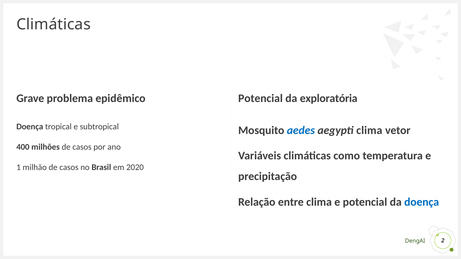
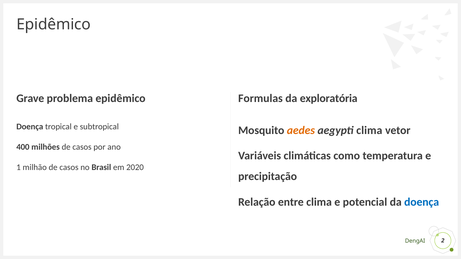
Climáticas: Climáticas -> Epidêmico (54, 24)
Potencial: Potencial -> Formulas (260, 98)
aedes colour: blue -> orange (301, 130)
